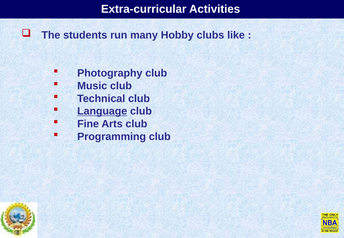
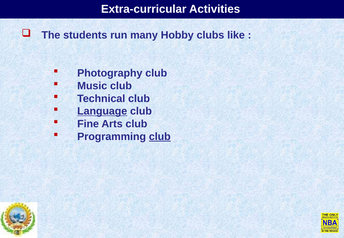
club underline: none -> present (160, 137)
